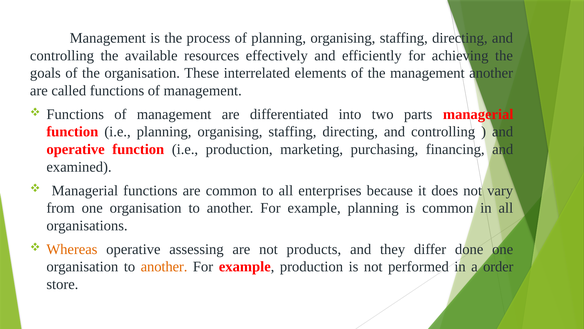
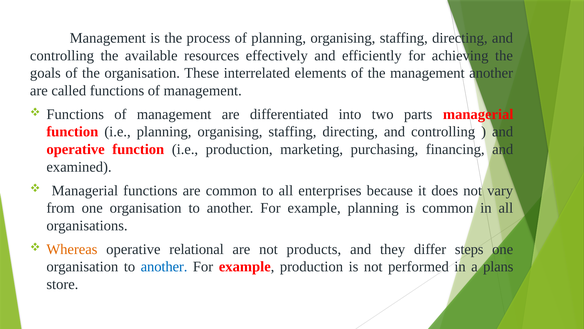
assessing: assessing -> relational (197, 249)
done: done -> steps (469, 249)
another colour: orange -> blue (164, 266)
order: order -> plans (498, 266)
